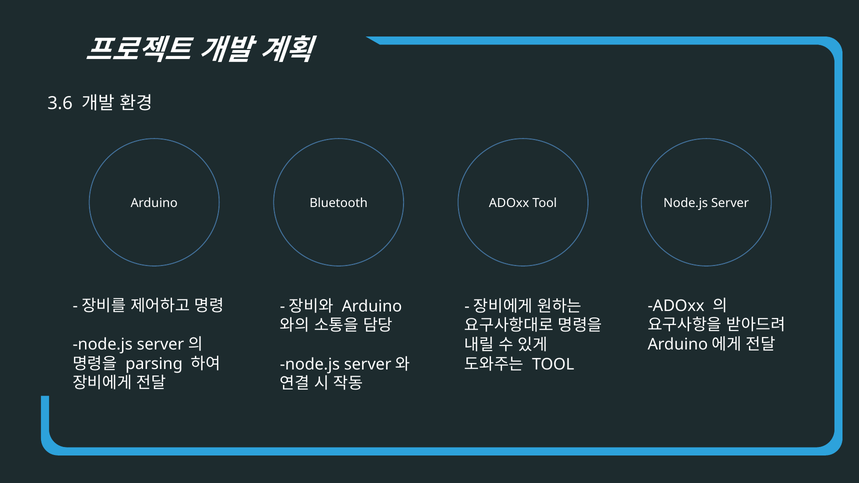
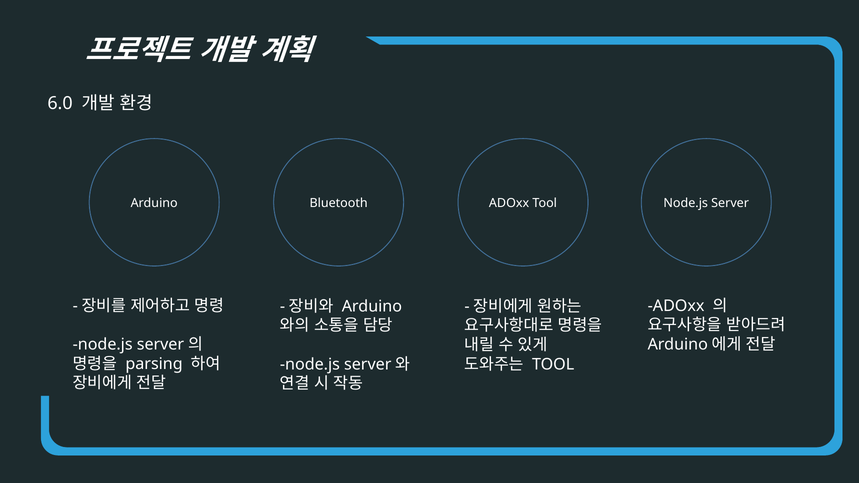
3.6: 3.6 -> 6.0 (60, 103)
